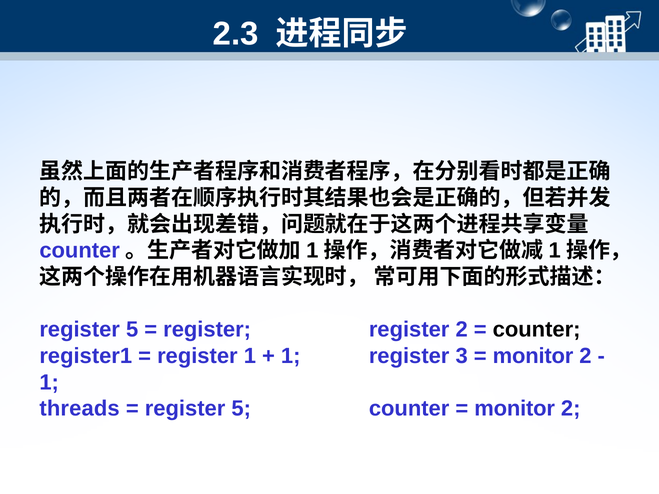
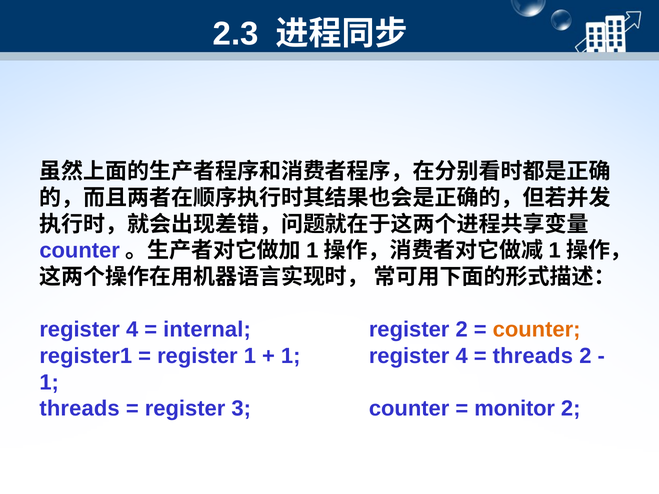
5: 5 -> 4 (132, 330)
register: register -> internal (207, 330)
counter colour: black -> orange (537, 330)
1 register 3: 3 -> 4 (462, 356)
monitor: monitor -> threads (533, 356)
5: 5 -> 3 (241, 409)
